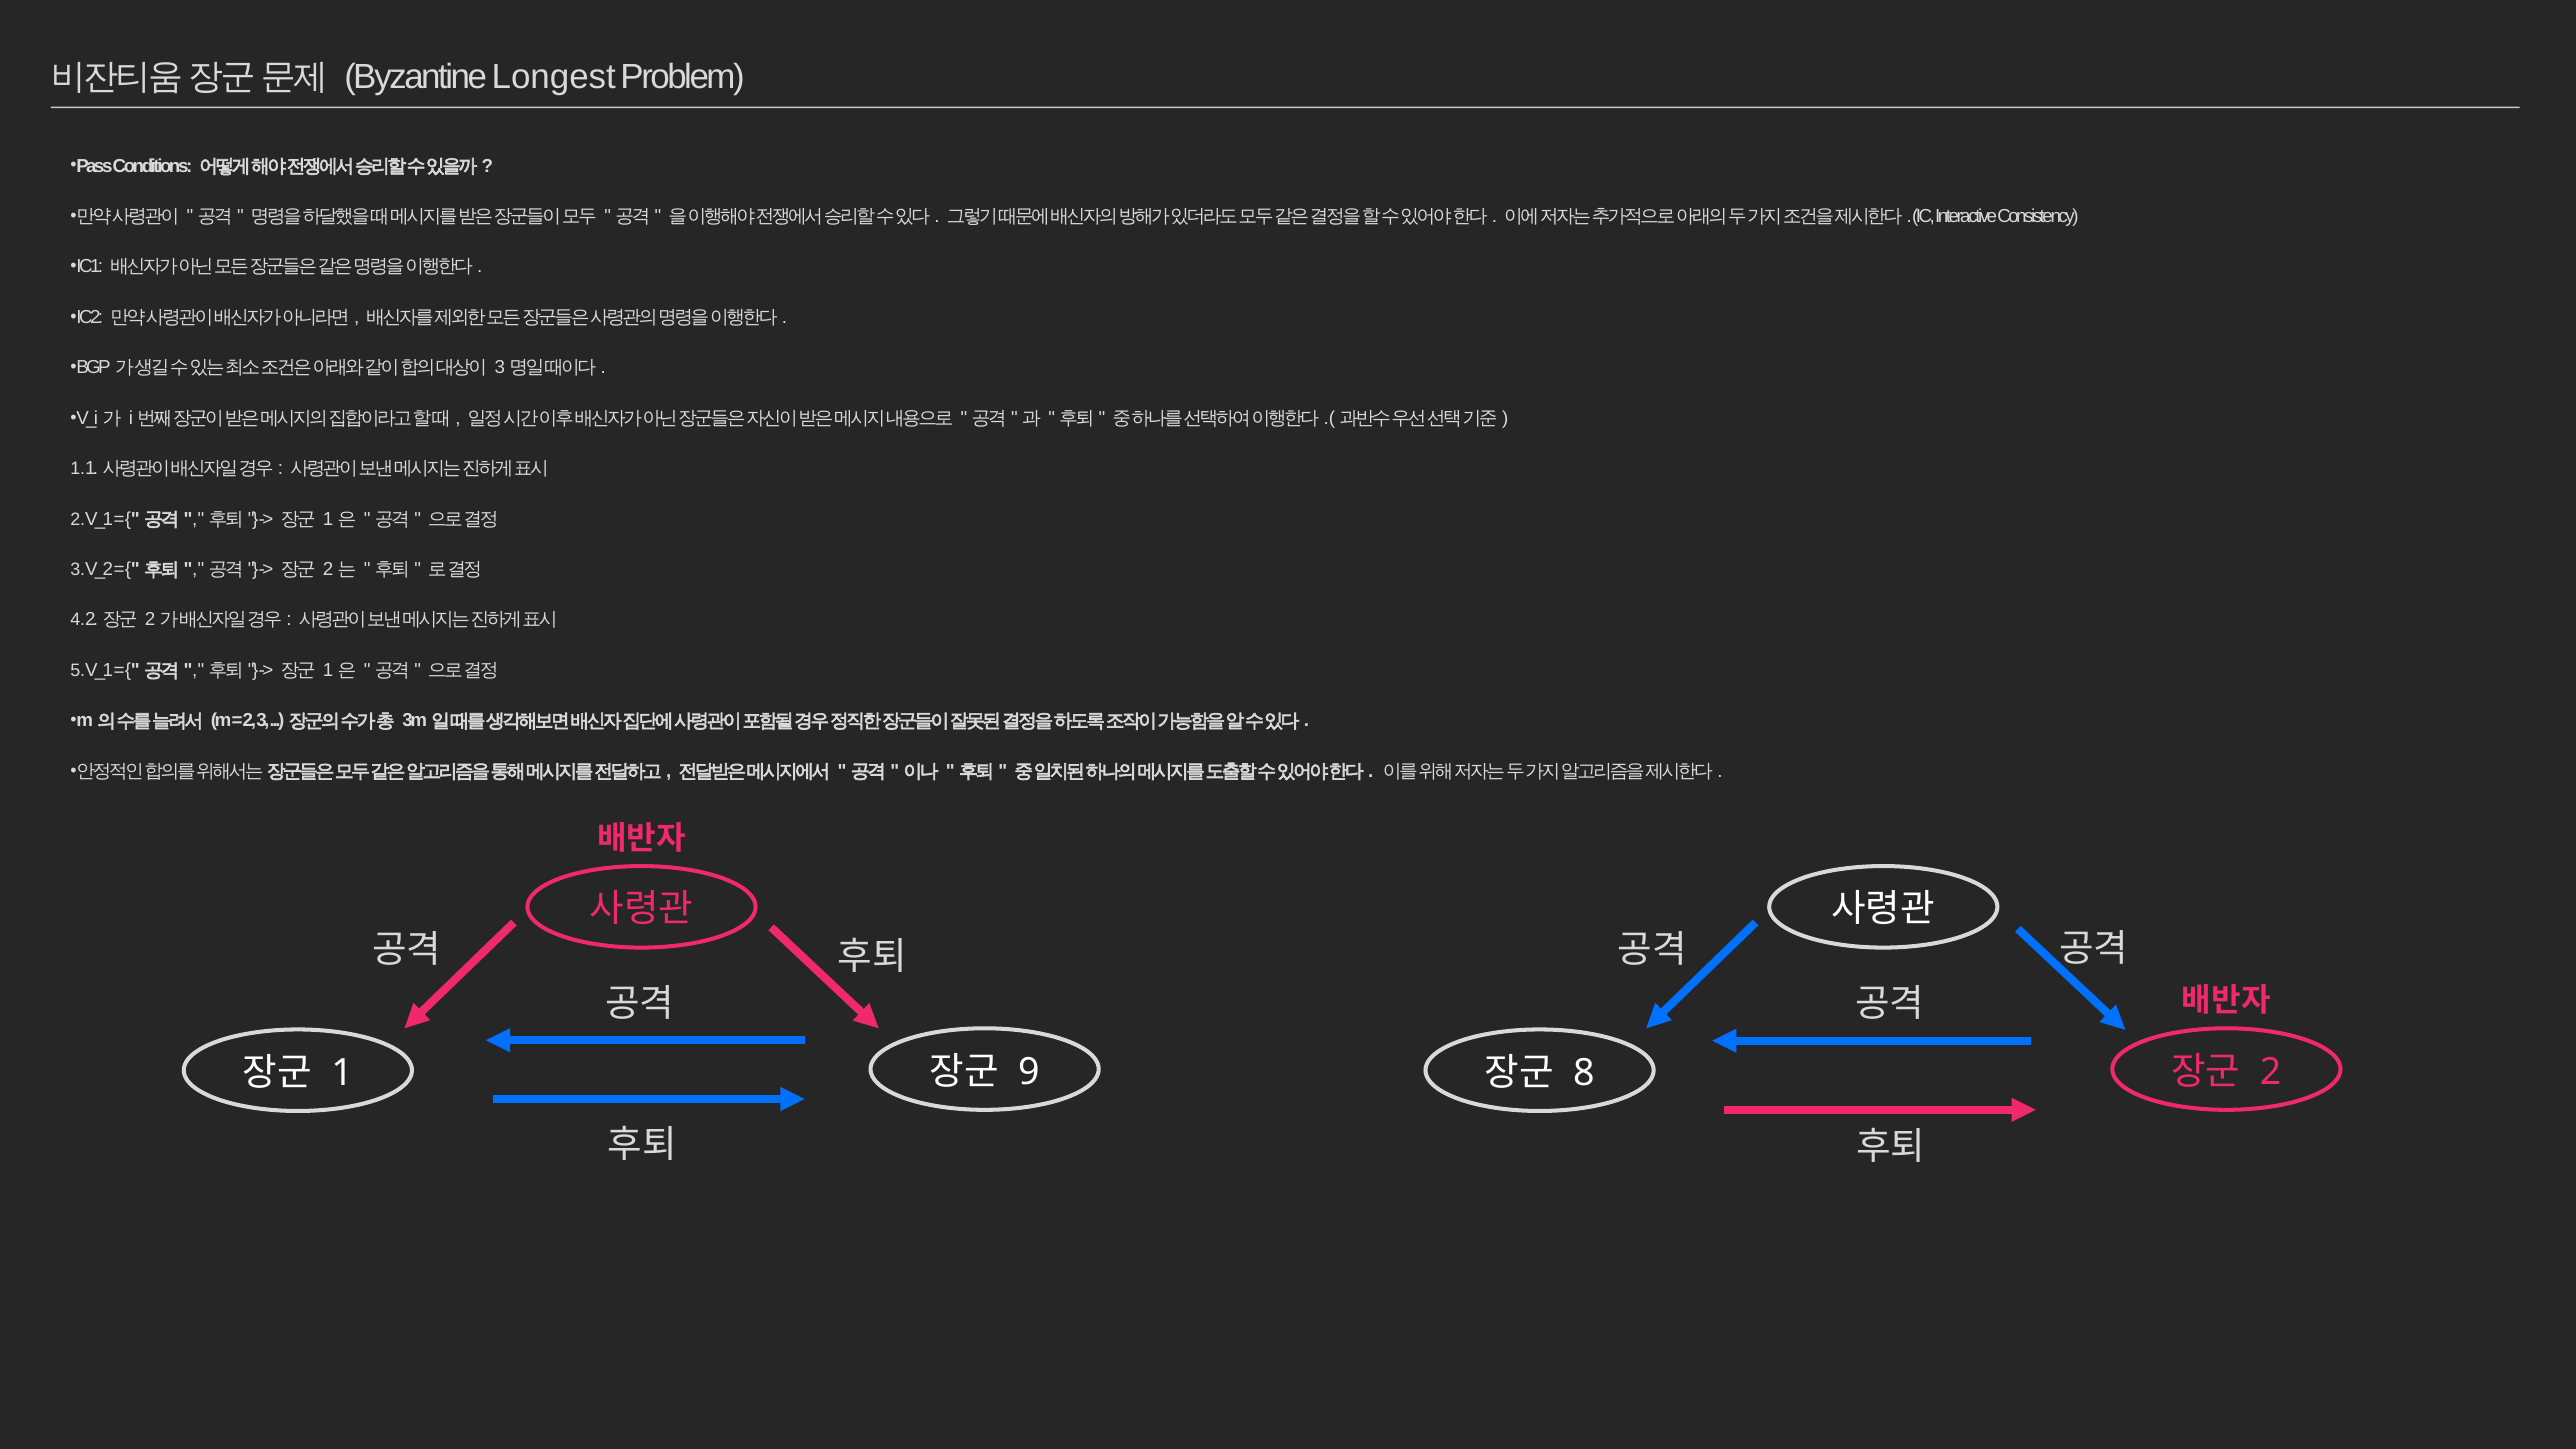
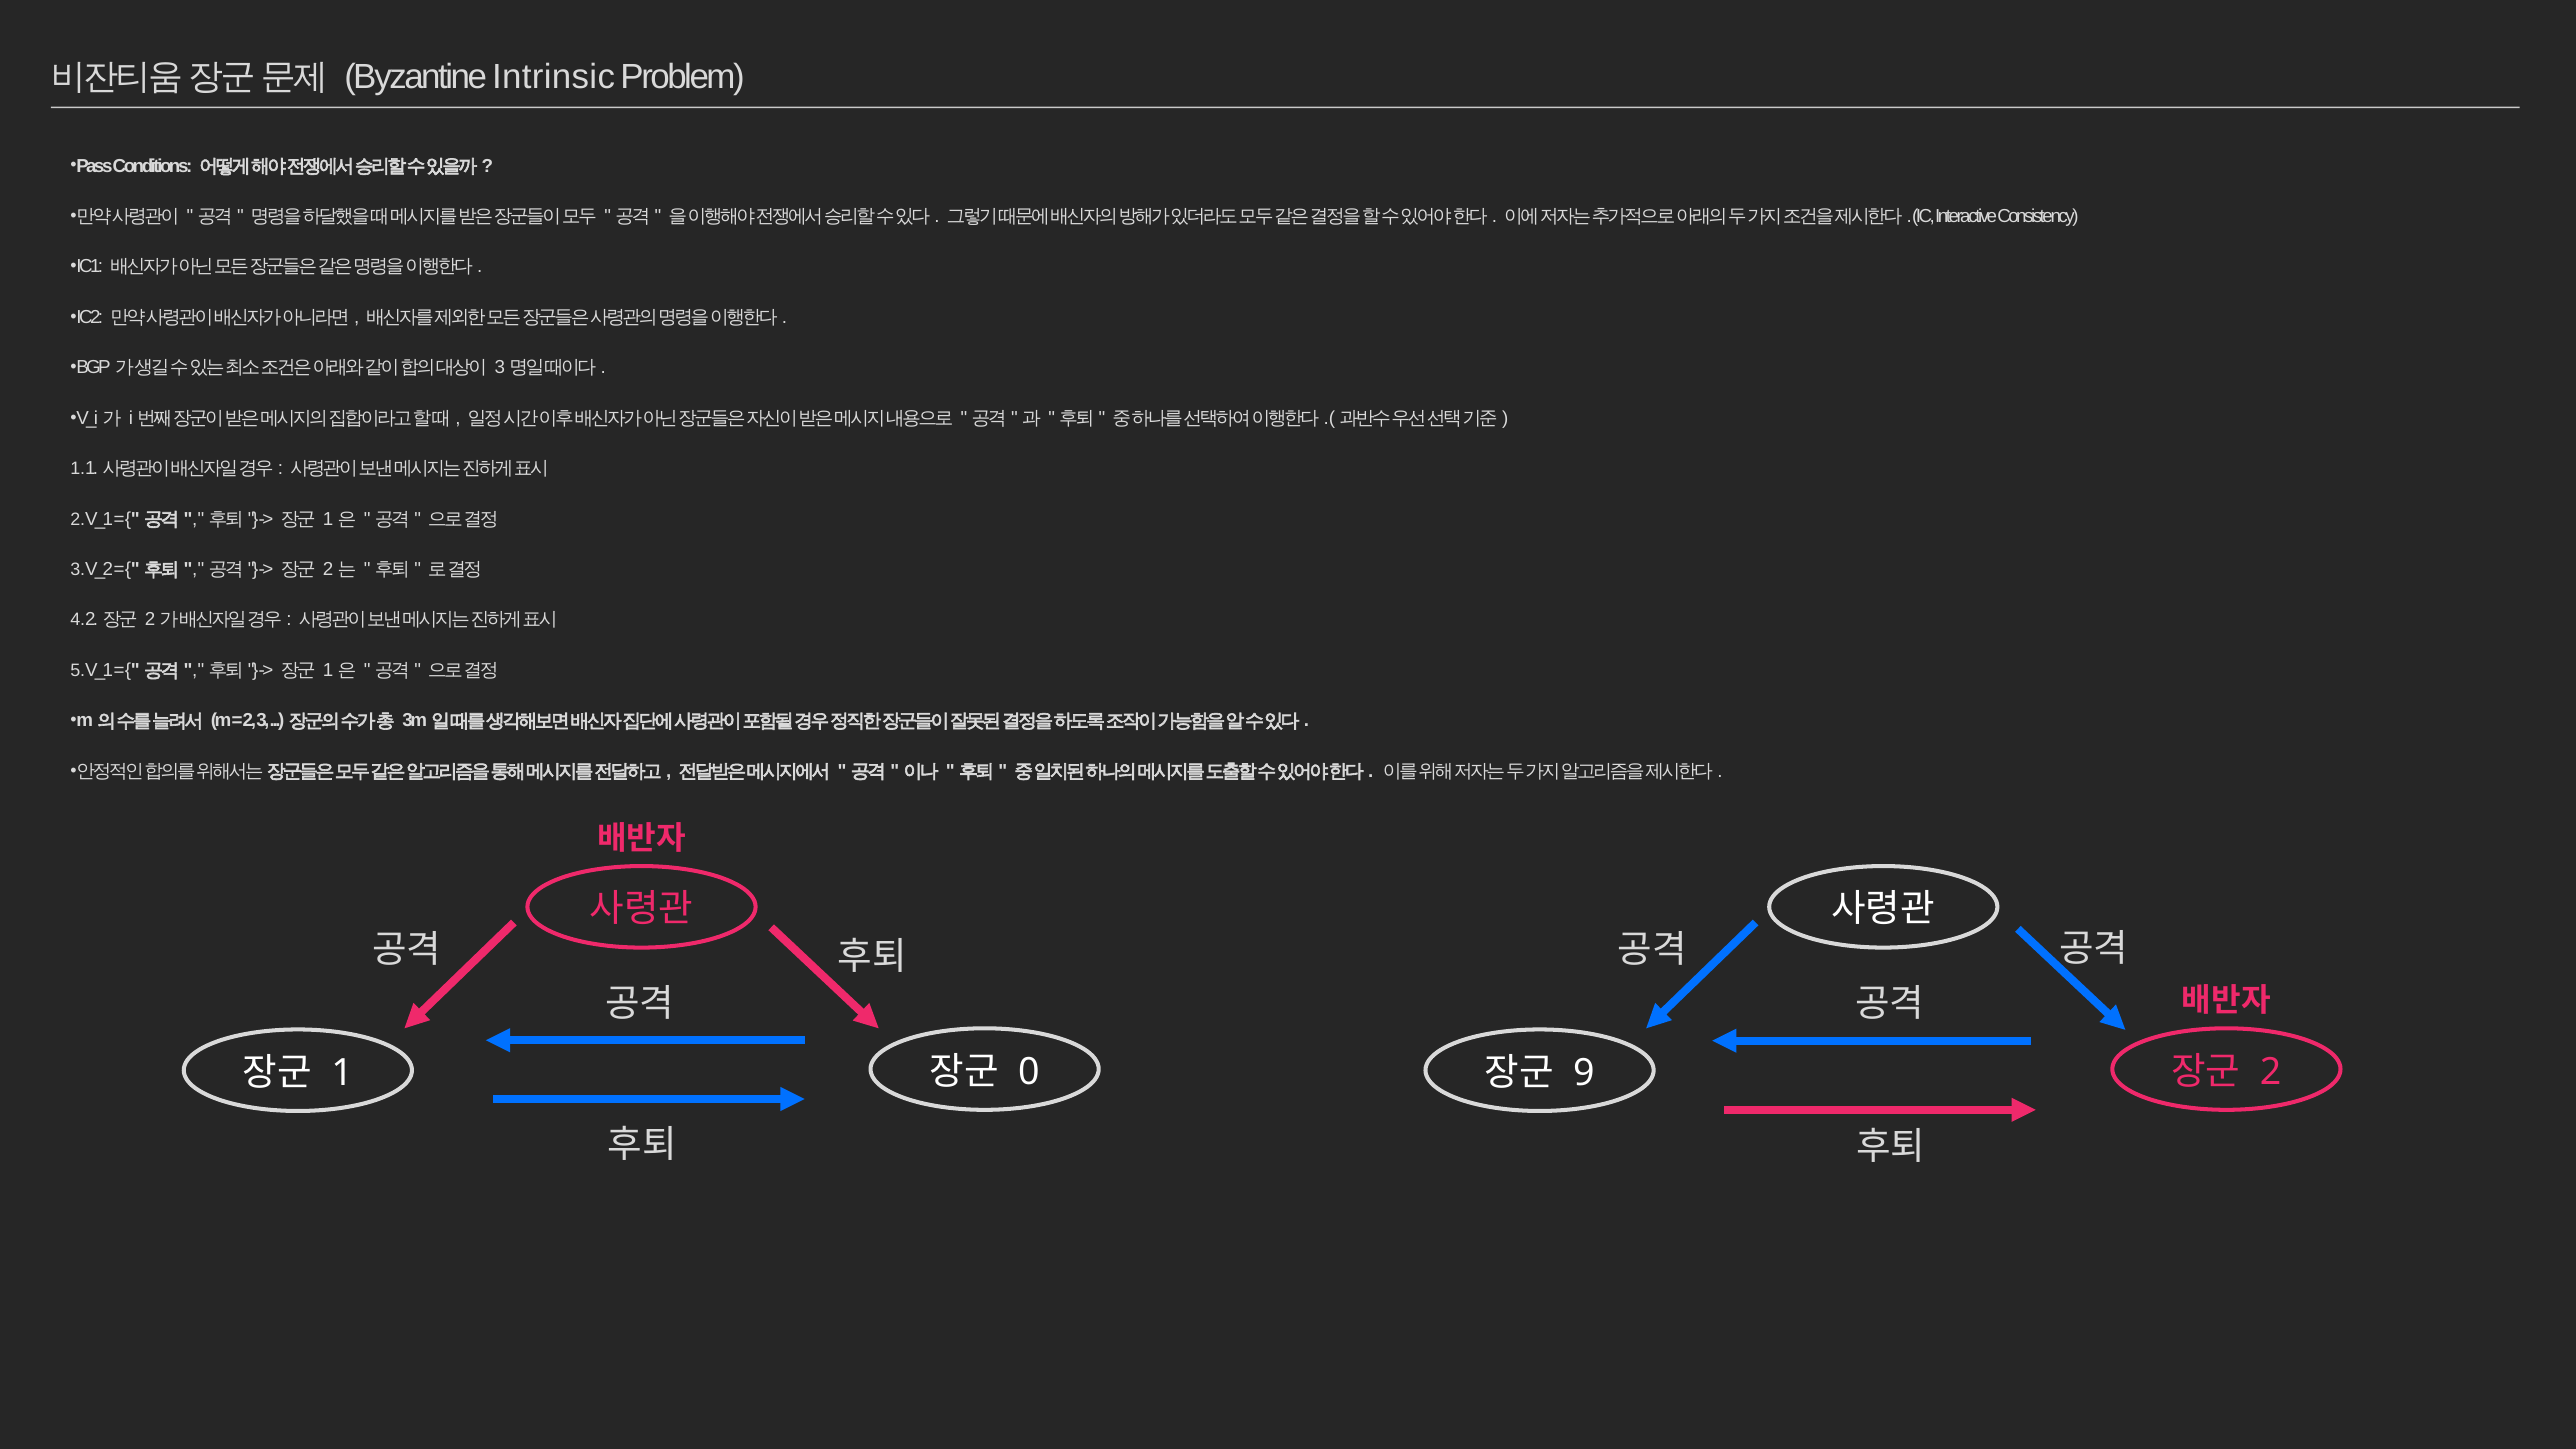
Longest: Longest -> Intrinsic (554, 77)
9: 9 -> 0 (1029, 1072)
8: 8 -> 9 (1584, 1073)
